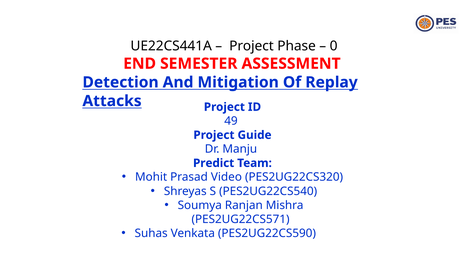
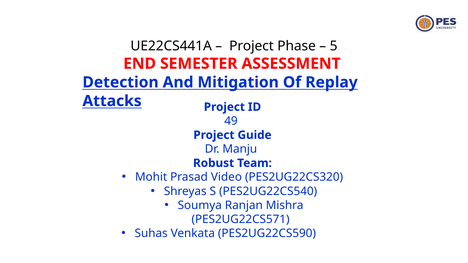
0: 0 -> 5 (334, 46)
Predict: Predict -> Robust (214, 163)
